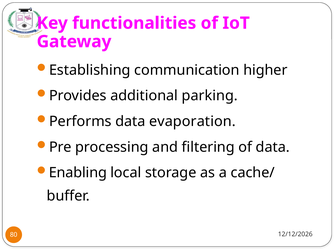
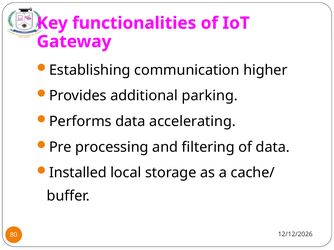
evaporation: evaporation -> accelerating (192, 122)
Enabling: Enabling -> Installed (78, 173)
